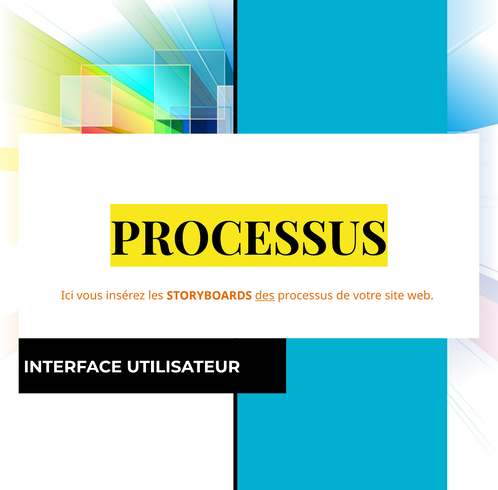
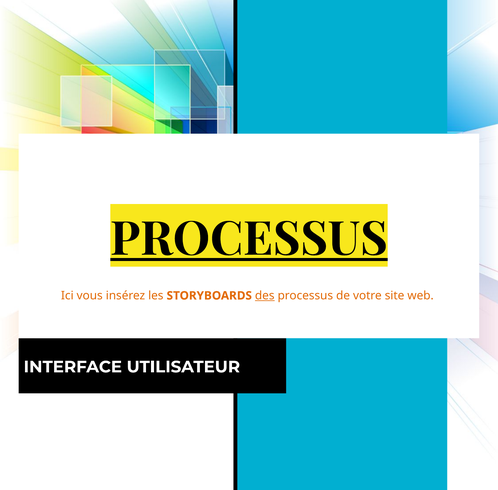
PROCESSUS underline: none -> present (249, 239)
